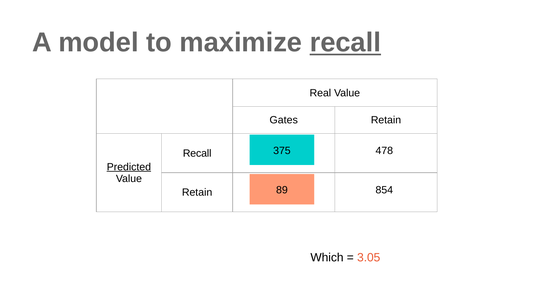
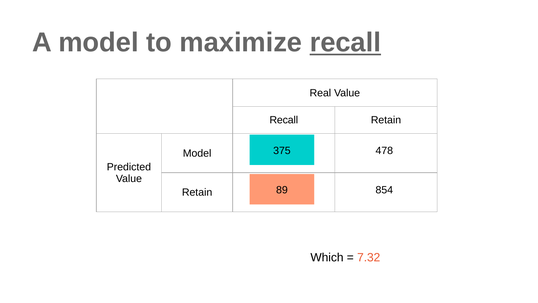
Gates: Gates -> Recall (284, 120)
Recall: Recall -> Model (197, 153)
Predicted underline: present -> none (129, 167)
3.05: 3.05 -> 7.32 (369, 257)
